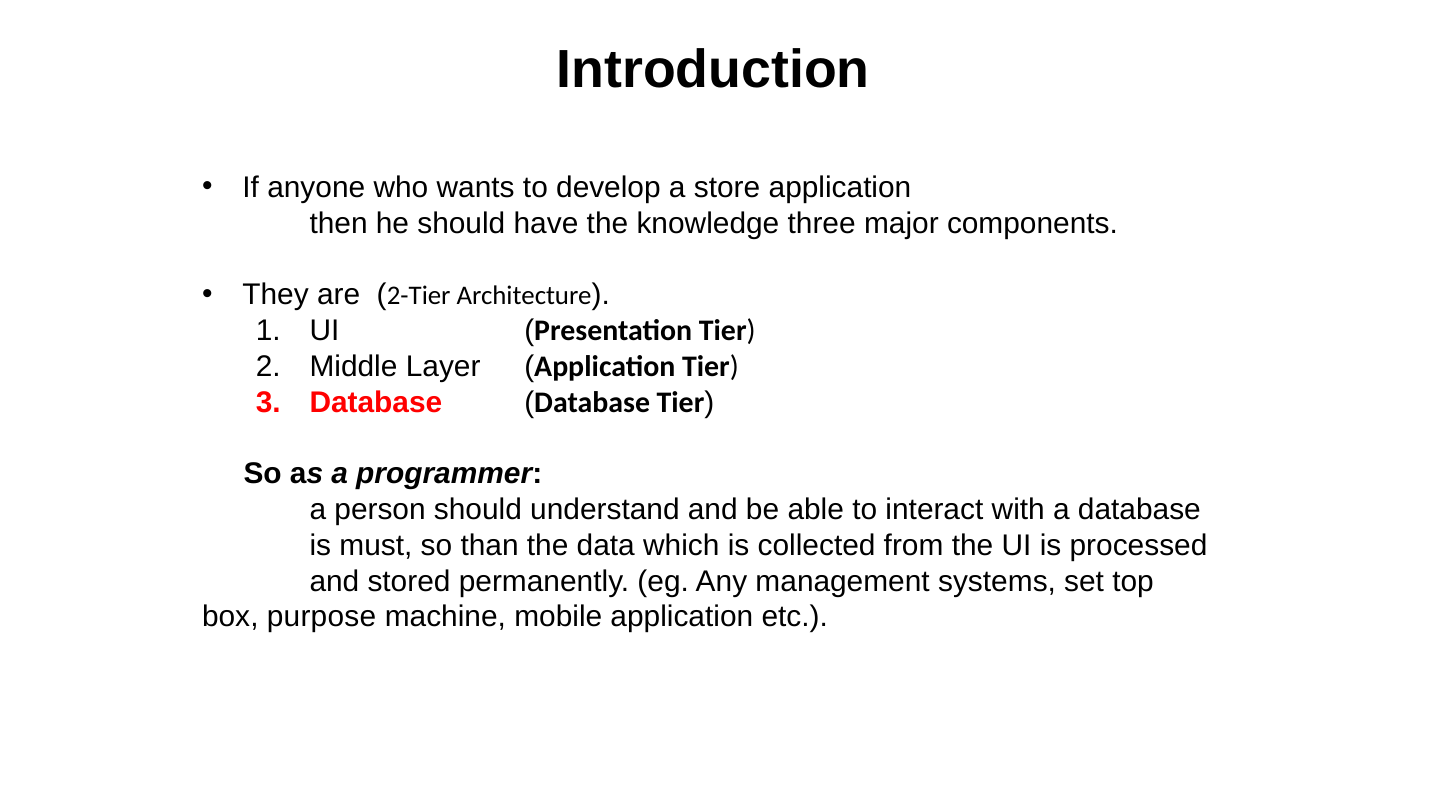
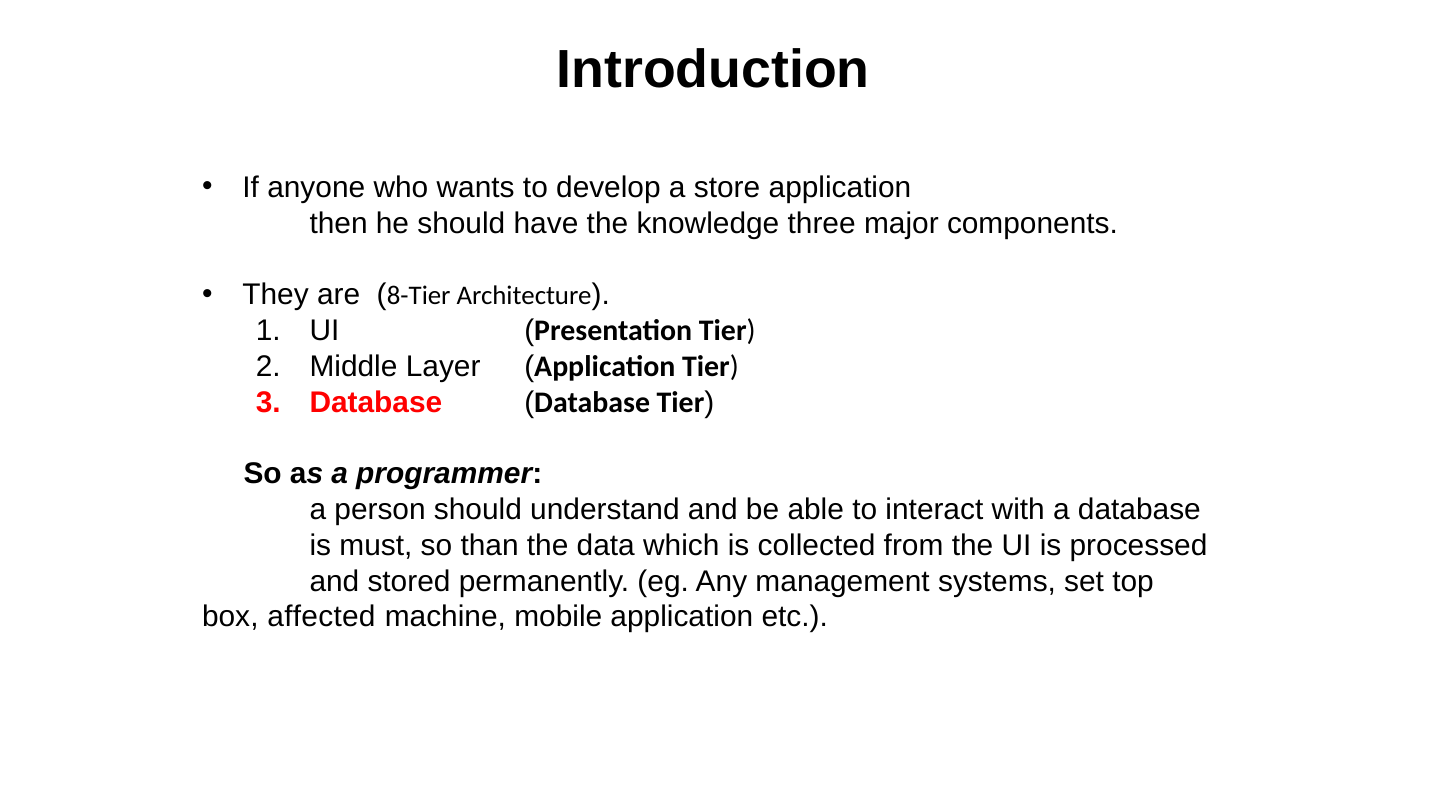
2-Tier: 2-Tier -> 8-Tier (419, 296)
purpose: purpose -> affected (321, 618)
